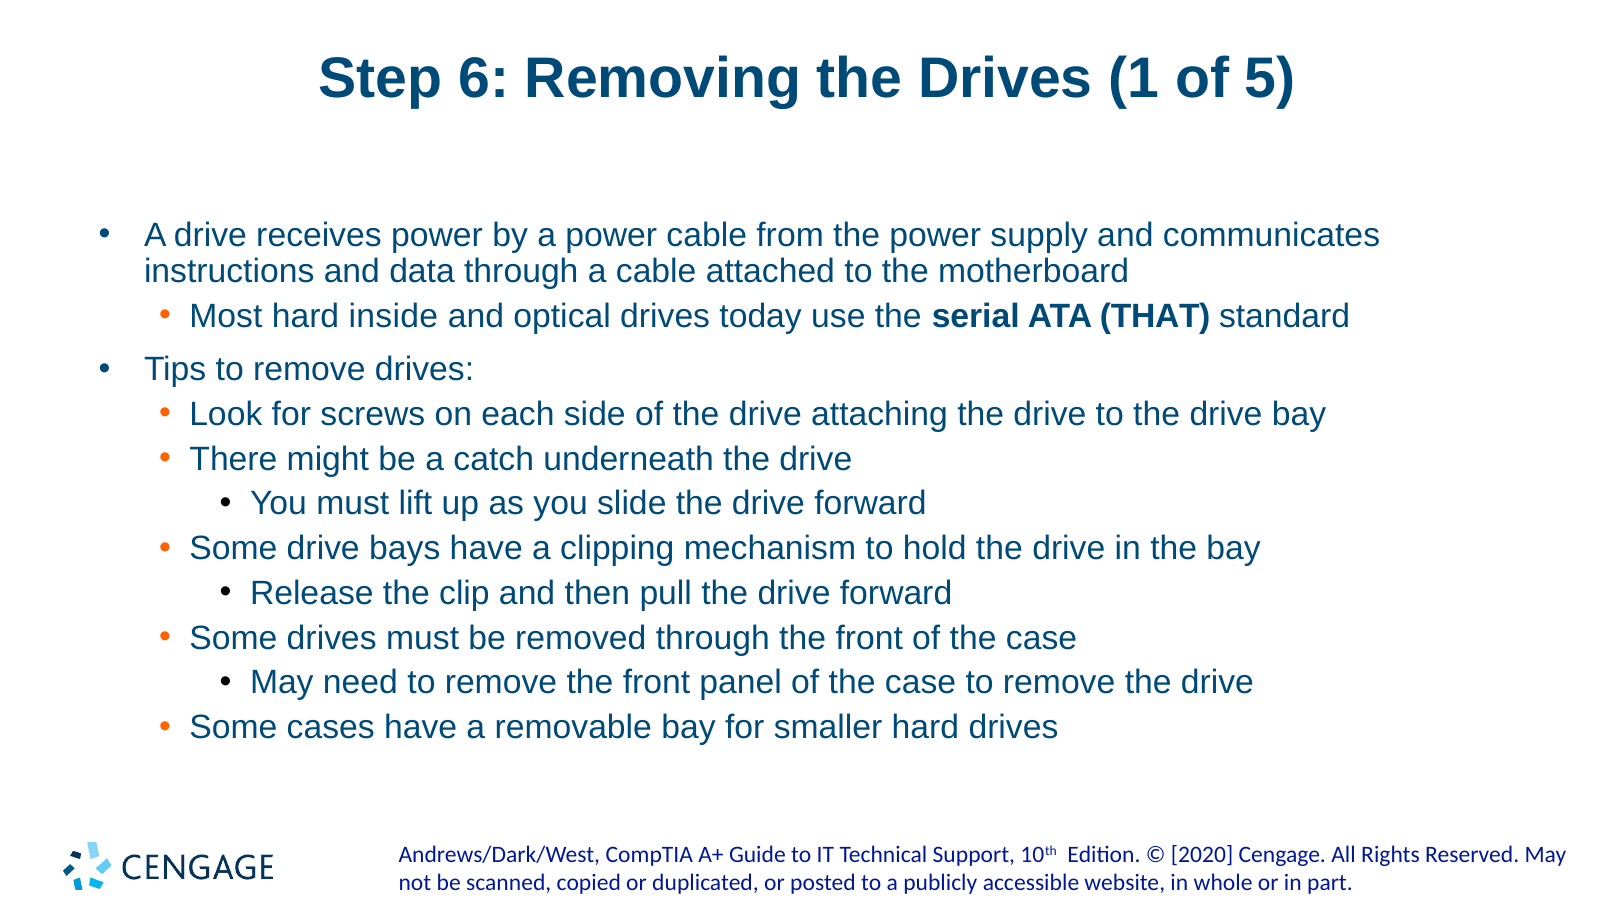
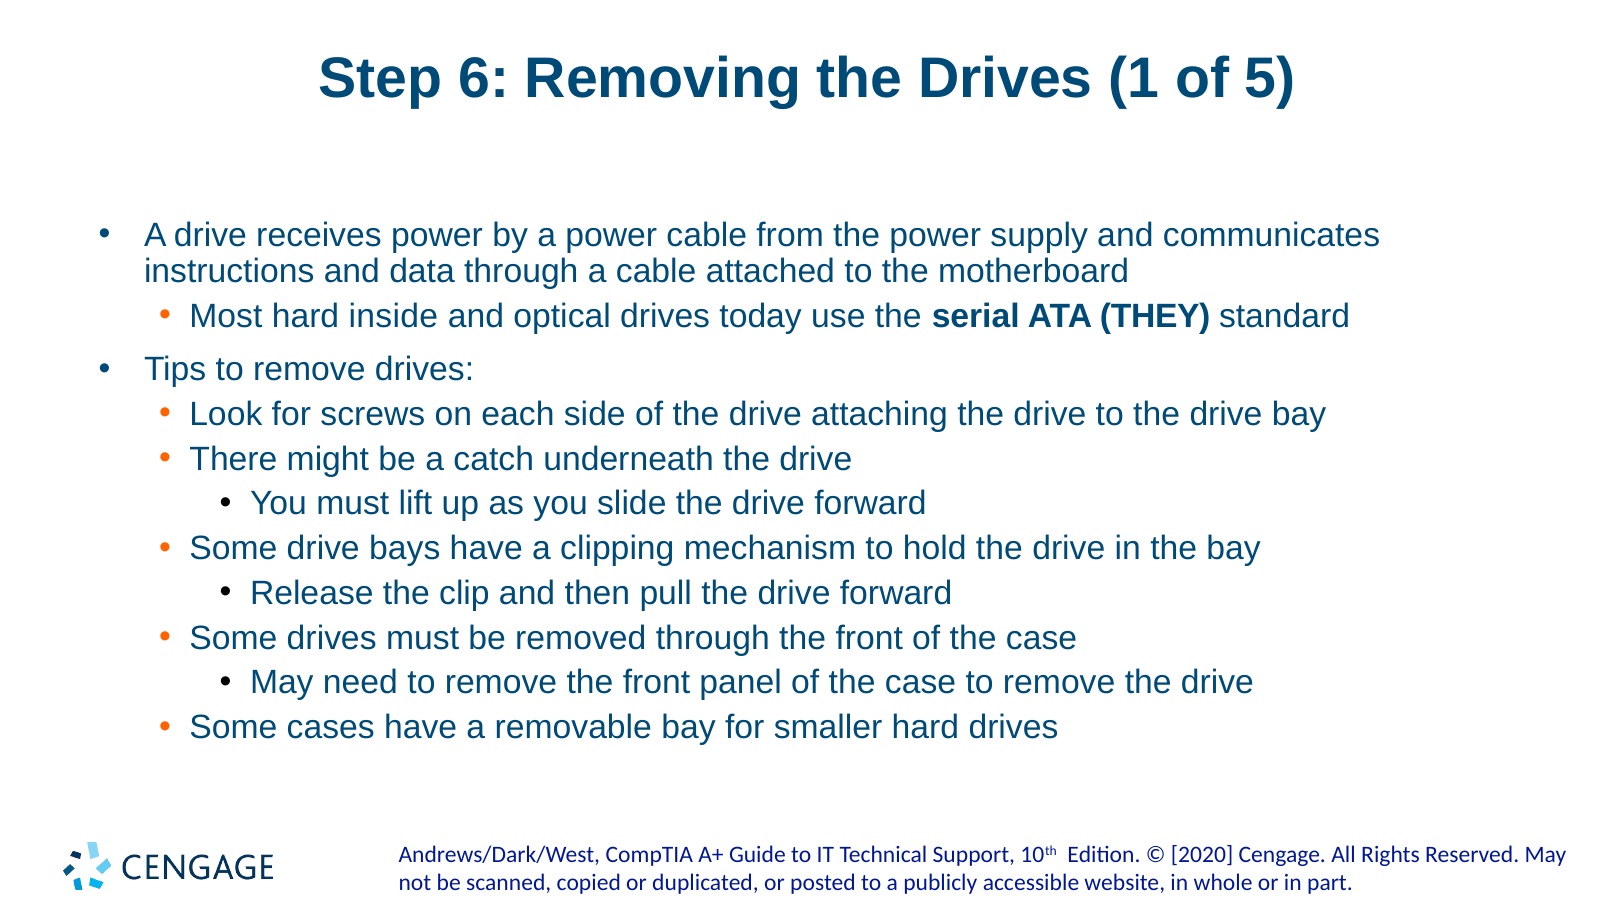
THAT: THAT -> THEY (1155, 316)
